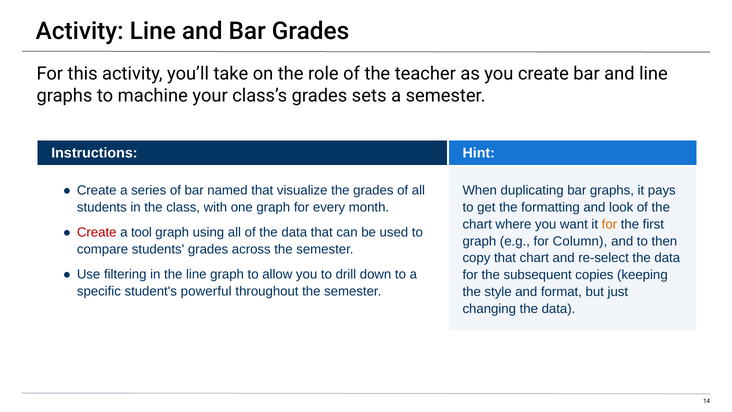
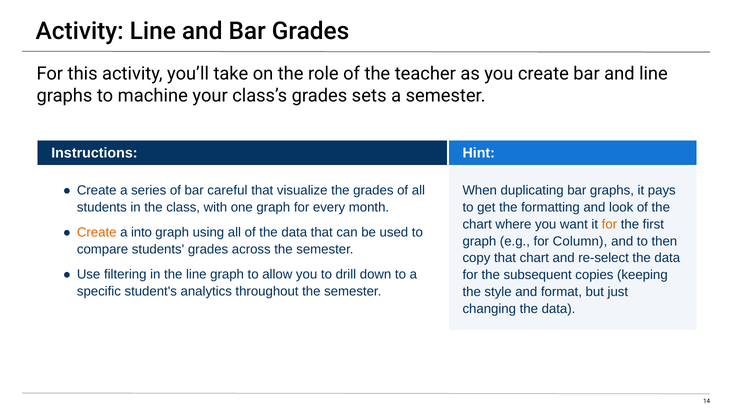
named: named -> careful (227, 190)
Create colour: red -> orange (97, 232)
tool: tool -> into (141, 232)
powerful: powerful -> analytics (206, 291)
